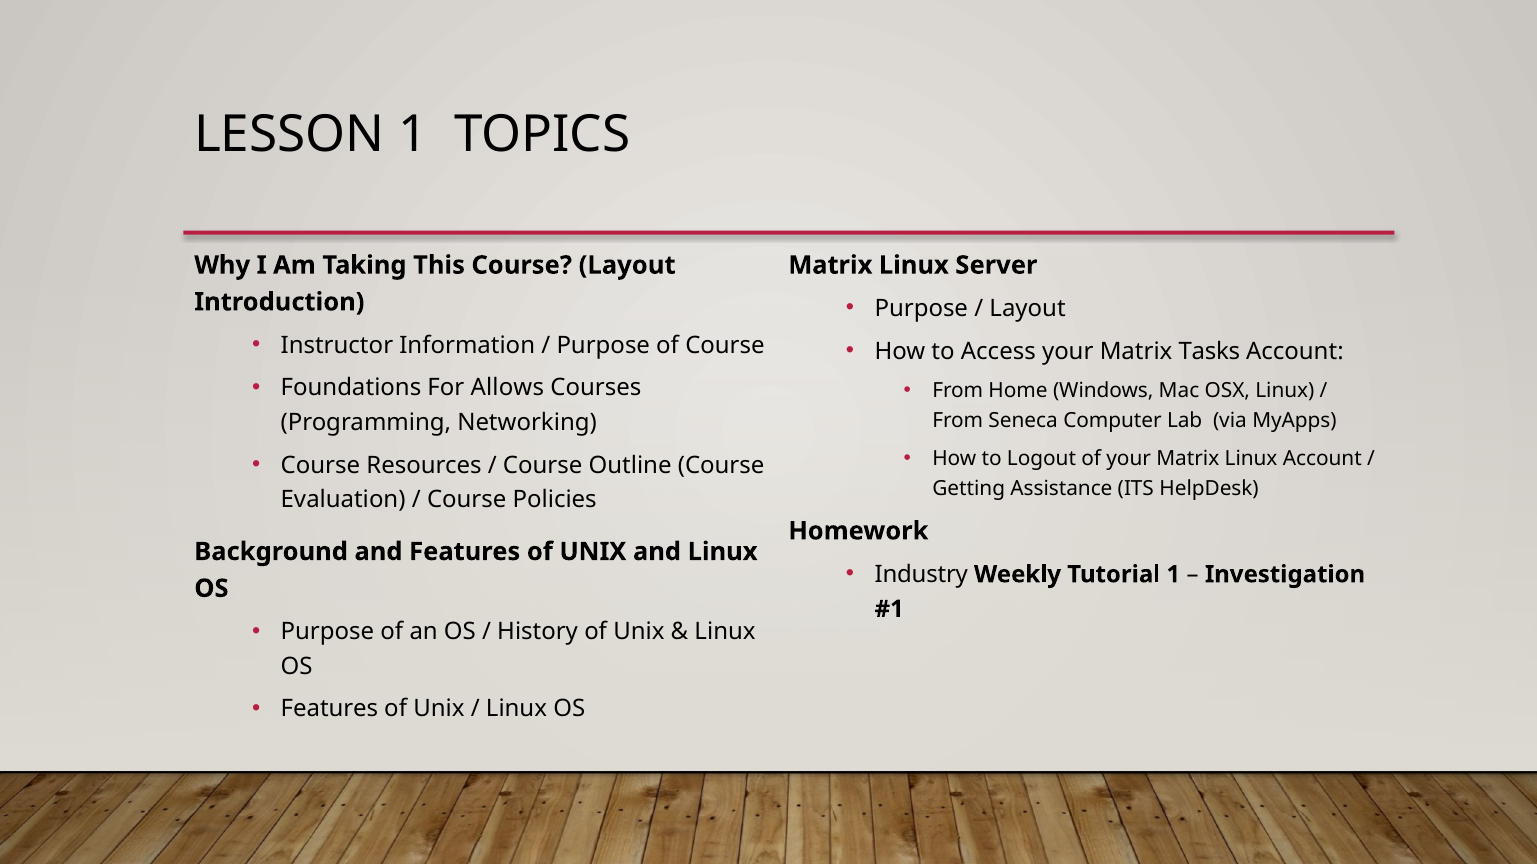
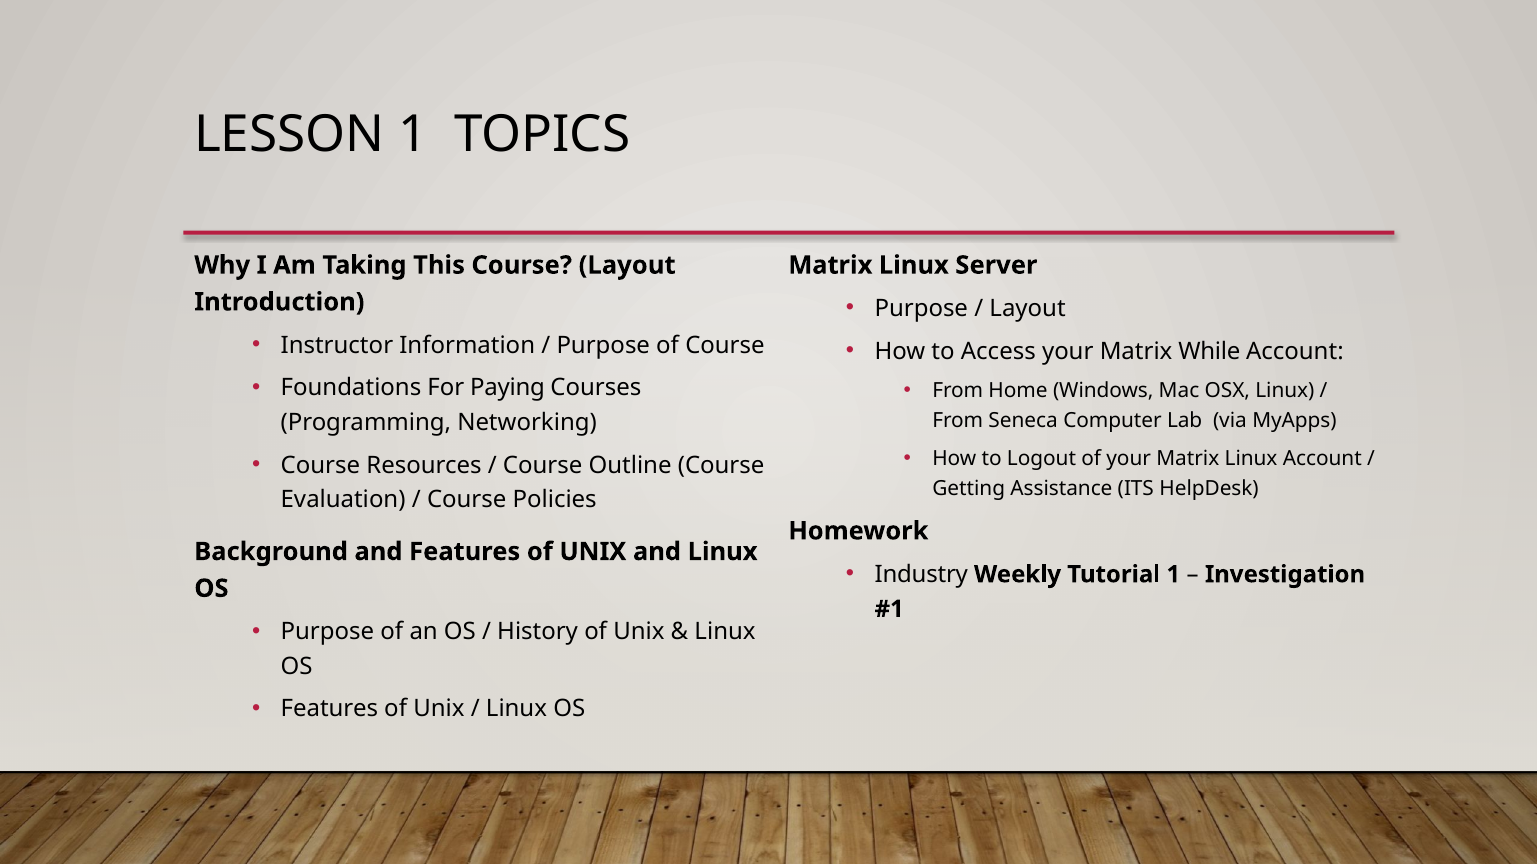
Tasks: Tasks -> While (1209, 351)
Allows: Allows -> Paying (508, 388)
